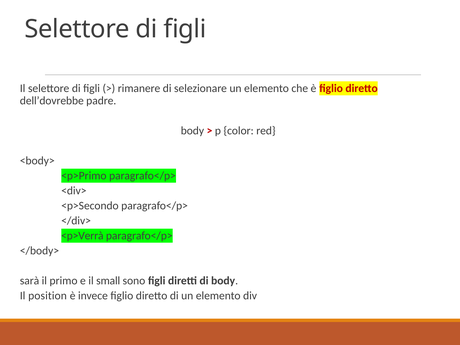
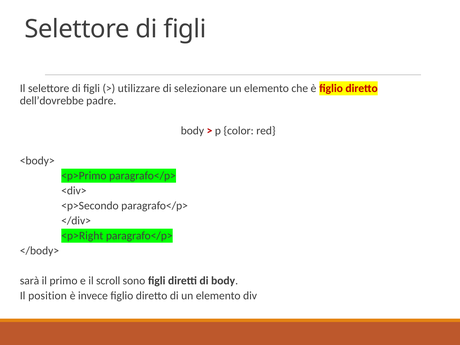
rimanere: rimanere -> utilizzare (139, 88)
<p>Verrà: <p>Verrà -> <p>Right (82, 236)
small: small -> scroll (108, 281)
